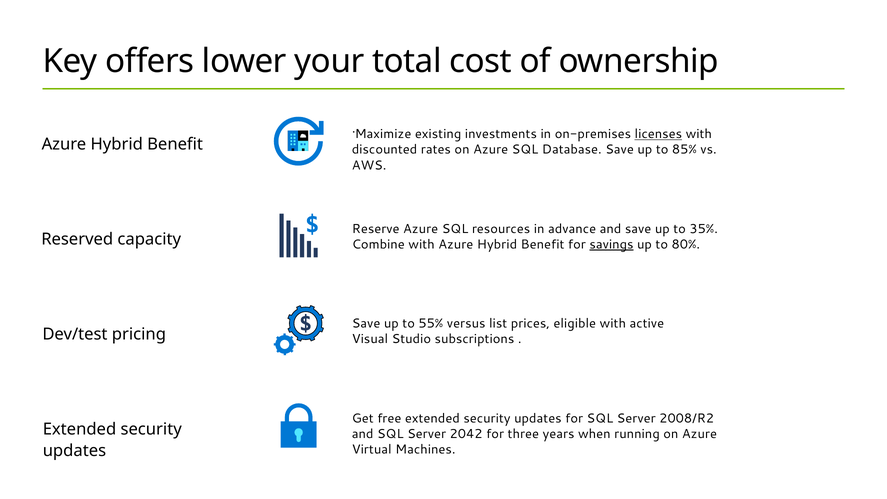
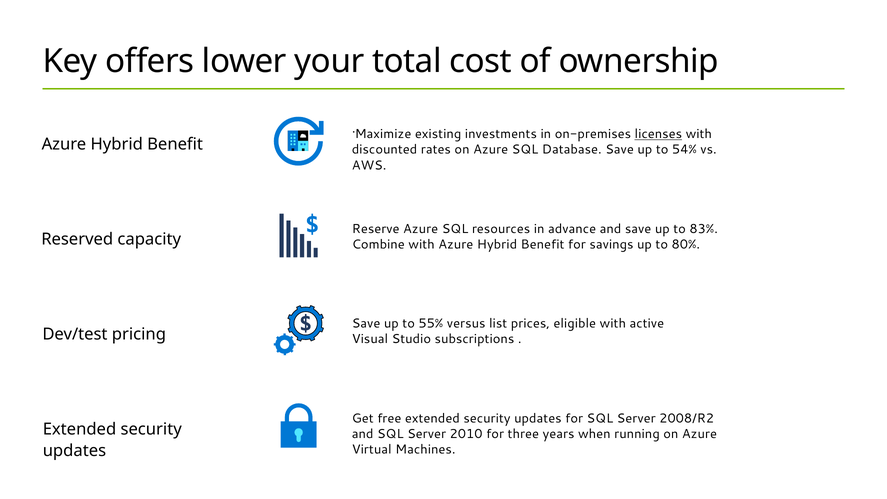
85%: 85% -> 54% (684, 150)
35%: 35% -> 83% (704, 229)
savings underline: present -> none (611, 244)
2042: 2042 -> 2010 (466, 434)
